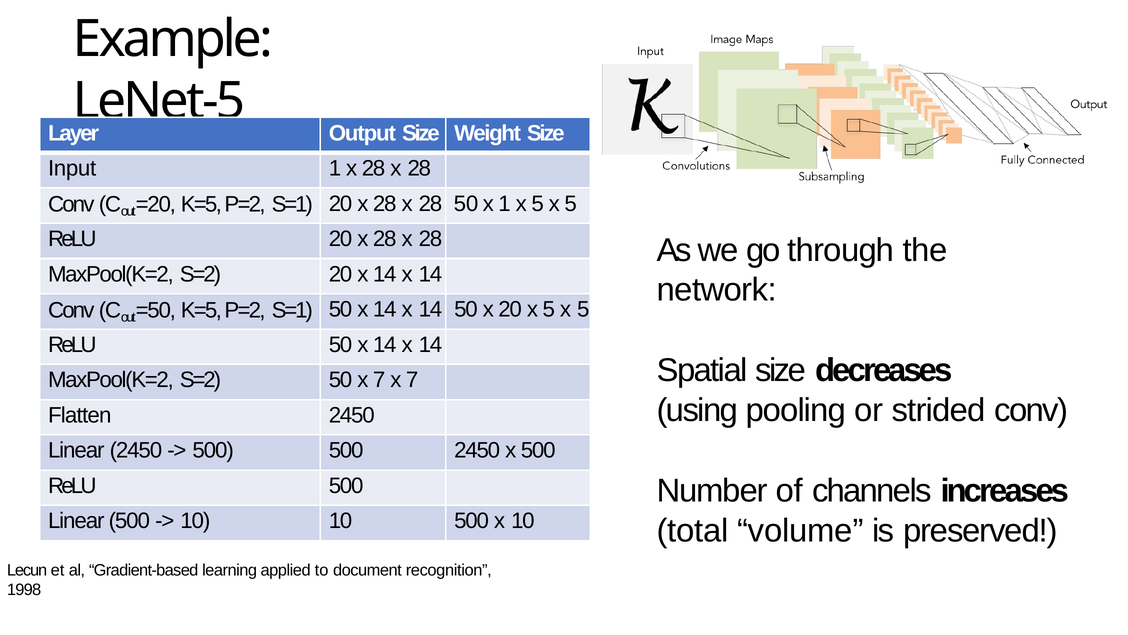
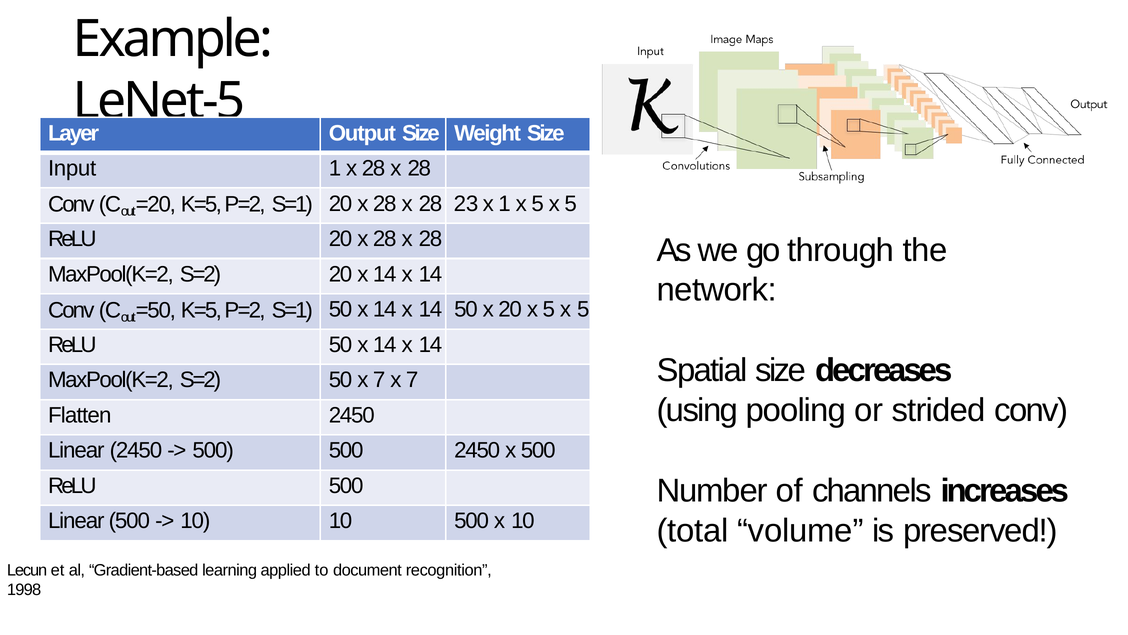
28 50: 50 -> 23 (466, 204)
